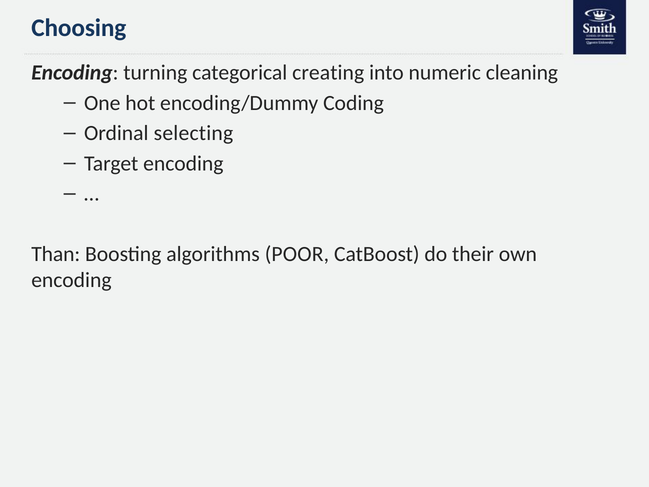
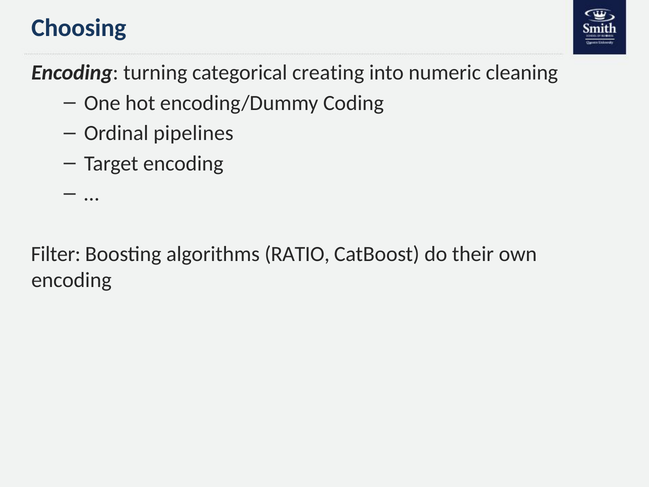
selecting: selecting -> pipelines (193, 133)
Than: Than -> Filter (56, 254)
POOR: POOR -> RATIO (297, 254)
